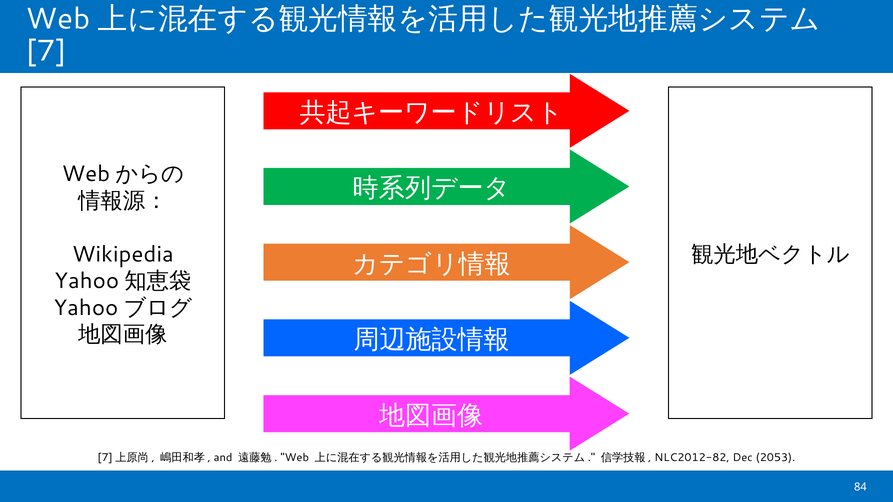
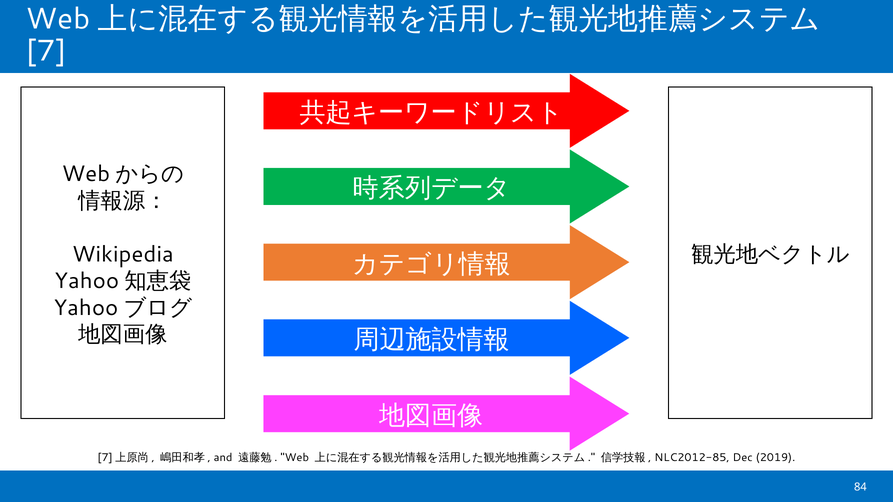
NLC2012-82: NLC2012-82 -> NLC2012-85 (692, 458)
2053: 2053 -> 2019 (776, 458)
